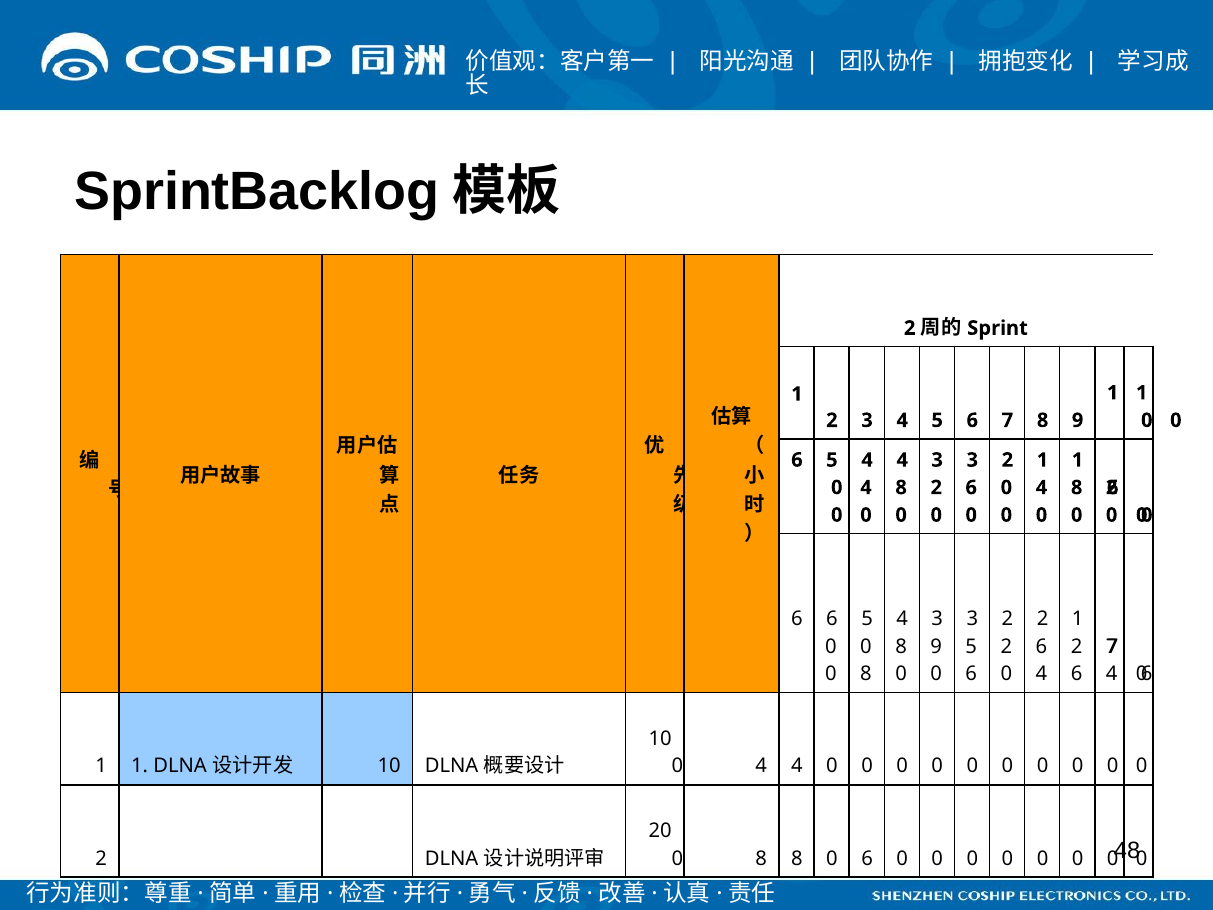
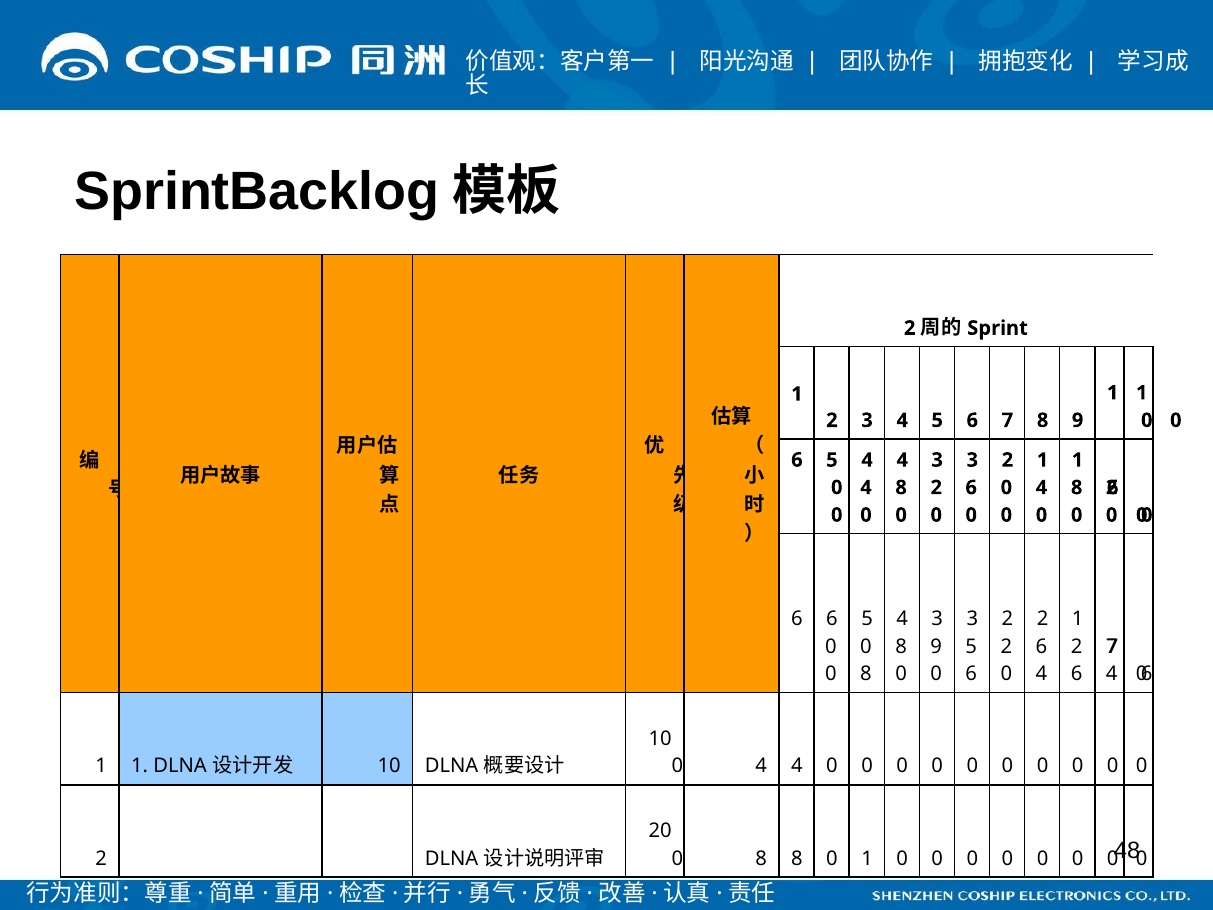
8 8 0 6: 6 -> 1 (867, 858)
